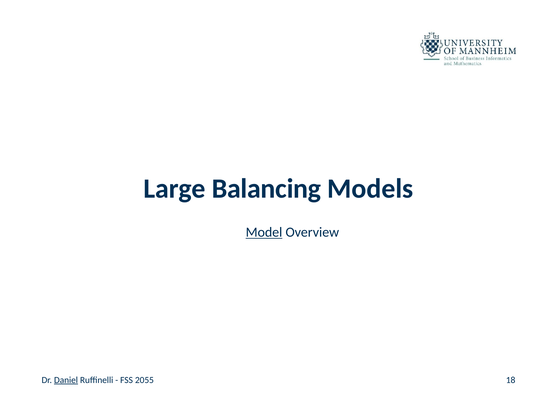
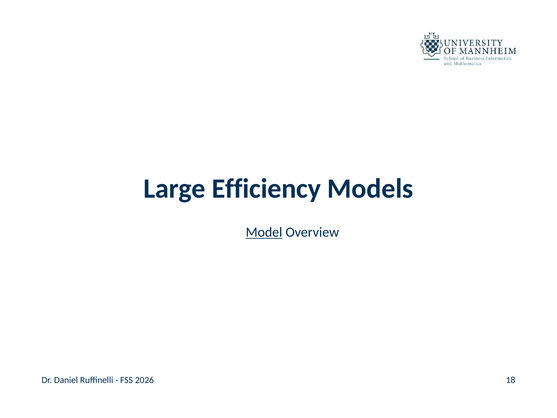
Balancing: Balancing -> Efficiency (266, 189)
Daniel underline: present -> none (66, 380)
2055: 2055 -> 2026 (144, 380)
